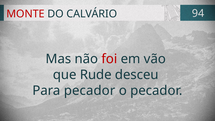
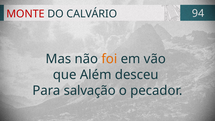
foi colour: red -> orange (109, 59)
Rude: Rude -> Além (96, 75)
Para pecador: pecador -> salvação (90, 90)
